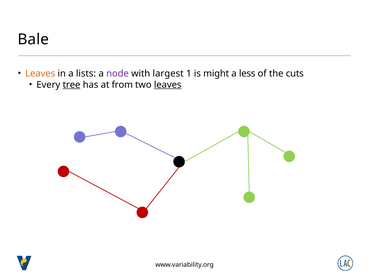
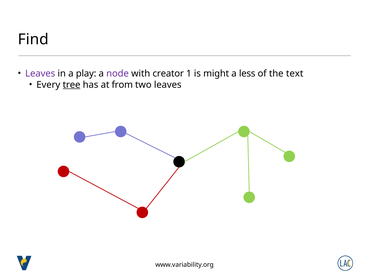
Bale: Bale -> Find (33, 40)
Leaves colour: orange -> purple (40, 74)
lists: lists -> play (86, 74)
largest: largest -> creator (168, 74)
cuts: cuts -> text (295, 74)
leaves underline: present -> none (168, 85)
